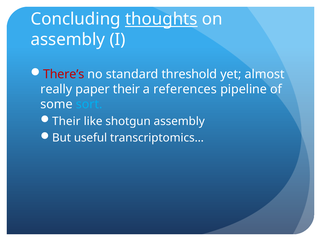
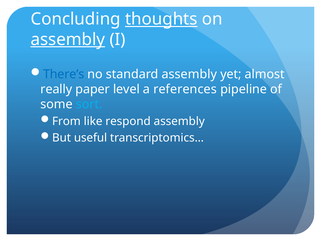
assembly underline: none -> present (68, 39)
There’s colour: red -> blue (64, 74)
standard threshold: threshold -> assembly (189, 74)
paper their: their -> level (126, 89)
Their: Their -> From (66, 121)
shotgun: shotgun -> respond (128, 121)
